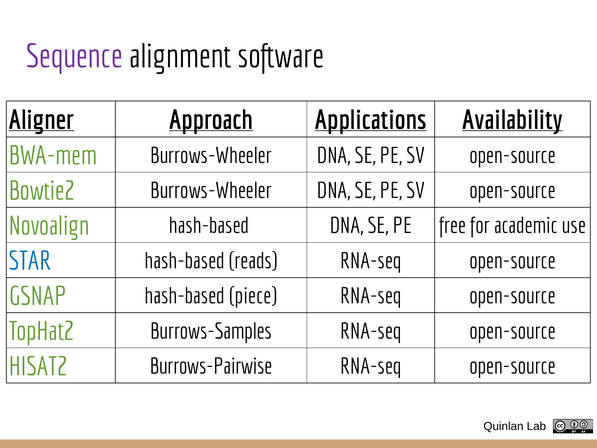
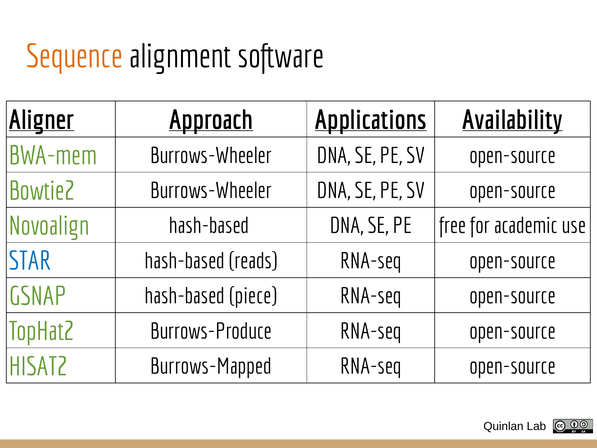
Sequence colour: purple -> orange (75, 56)
Burrows-Samples: Burrows-Samples -> Burrows-Produce (211, 331)
Burrows-Pairwise: Burrows-Pairwise -> Burrows-Mapped (211, 366)
